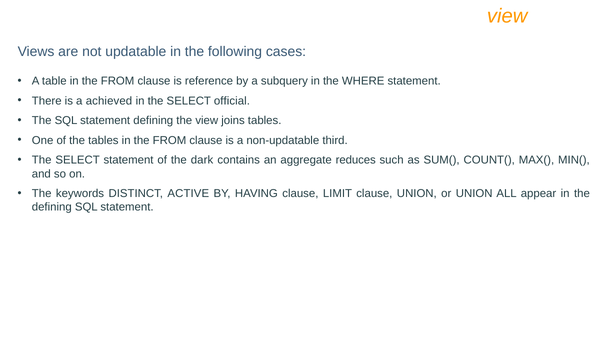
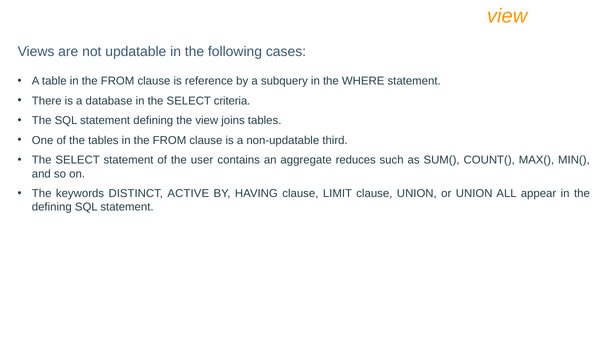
achieved: achieved -> database (109, 101)
official: official -> criteria (232, 101)
dark: dark -> user (202, 160)
